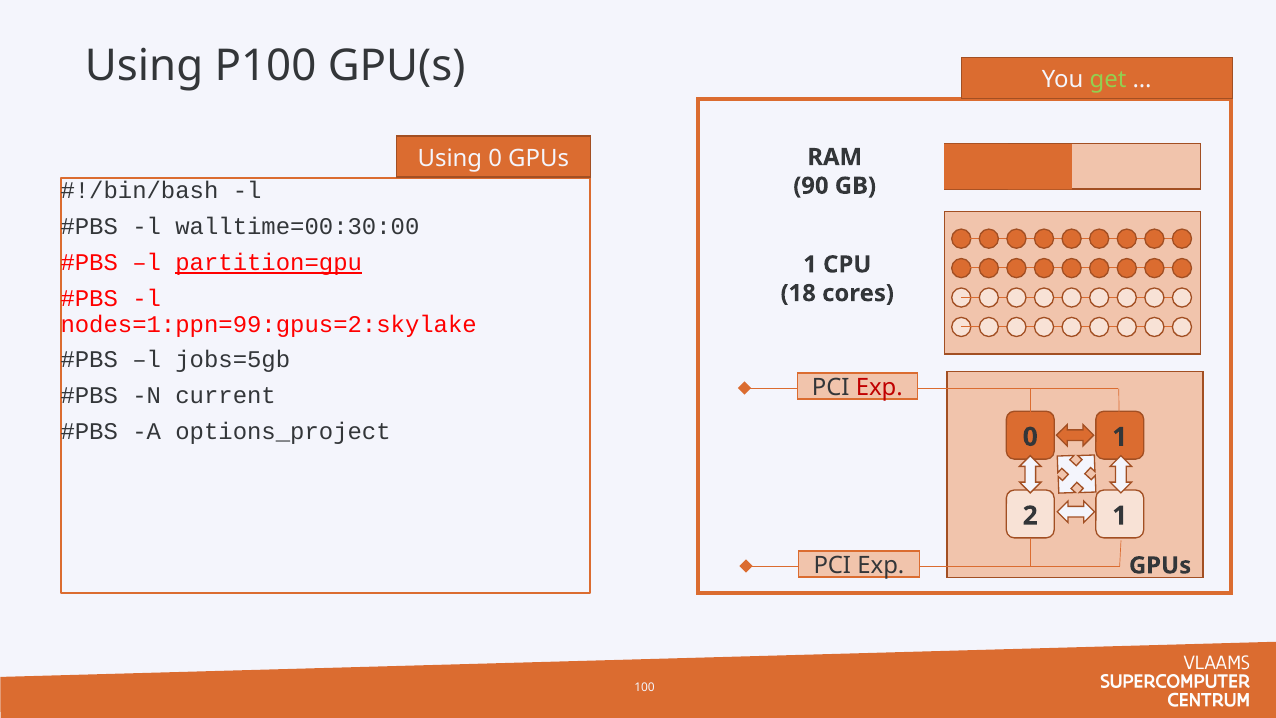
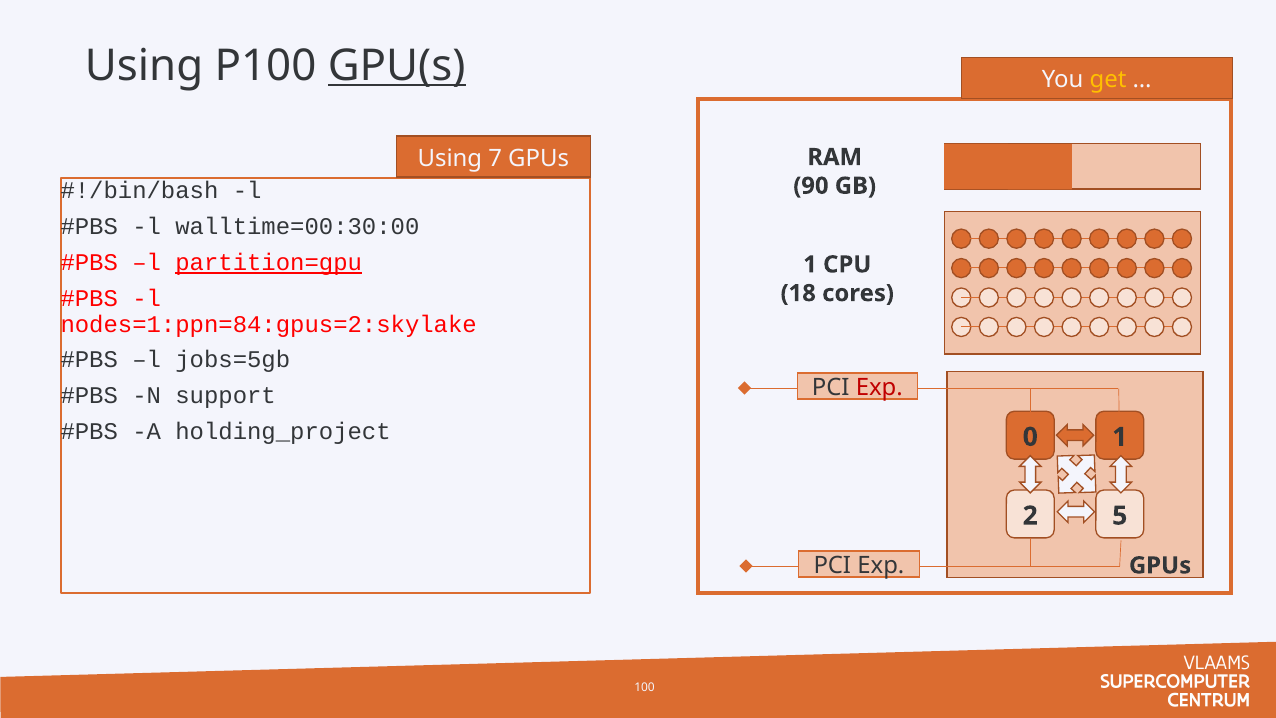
GPU(s underline: none -> present (397, 66)
get colour: light green -> yellow (1108, 80)
Using 0: 0 -> 7 (495, 158)
nodes=1:ppn=99:gpus=2:skylake: nodes=1:ppn=99:gpus=2:skylake -> nodes=1:ppn=84:gpus=2:skylake (269, 324)
current: current -> support (226, 396)
options_project: options_project -> holding_project (283, 432)
2 1: 1 -> 5 (1120, 516)
